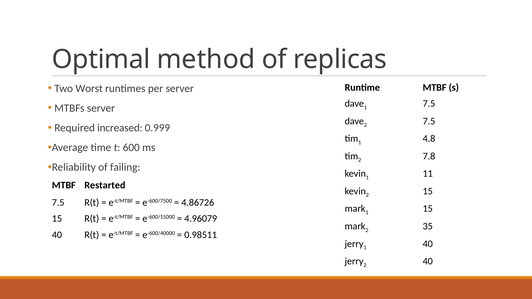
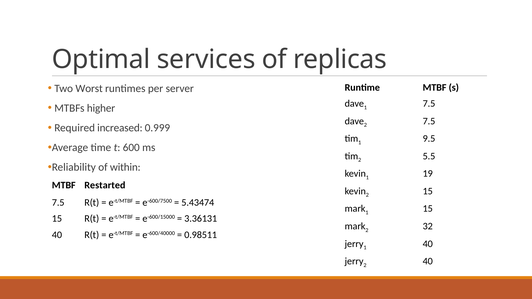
method: method -> services (206, 60)
MTBFs server: server -> higher (101, 108)
4.8: 4.8 -> 9.5 (429, 139)
7.8: 7.8 -> 5.5 (429, 156)
failing: failing -> within (125, 167)
11: 11 -> 19 (428, 174)
4.86726: 4.86726 -> 5.43474 (198, 203)
4.96079: 4.96079 -> 3.36131 (201, 219)
35: 35 -> 32 (428, 226)
